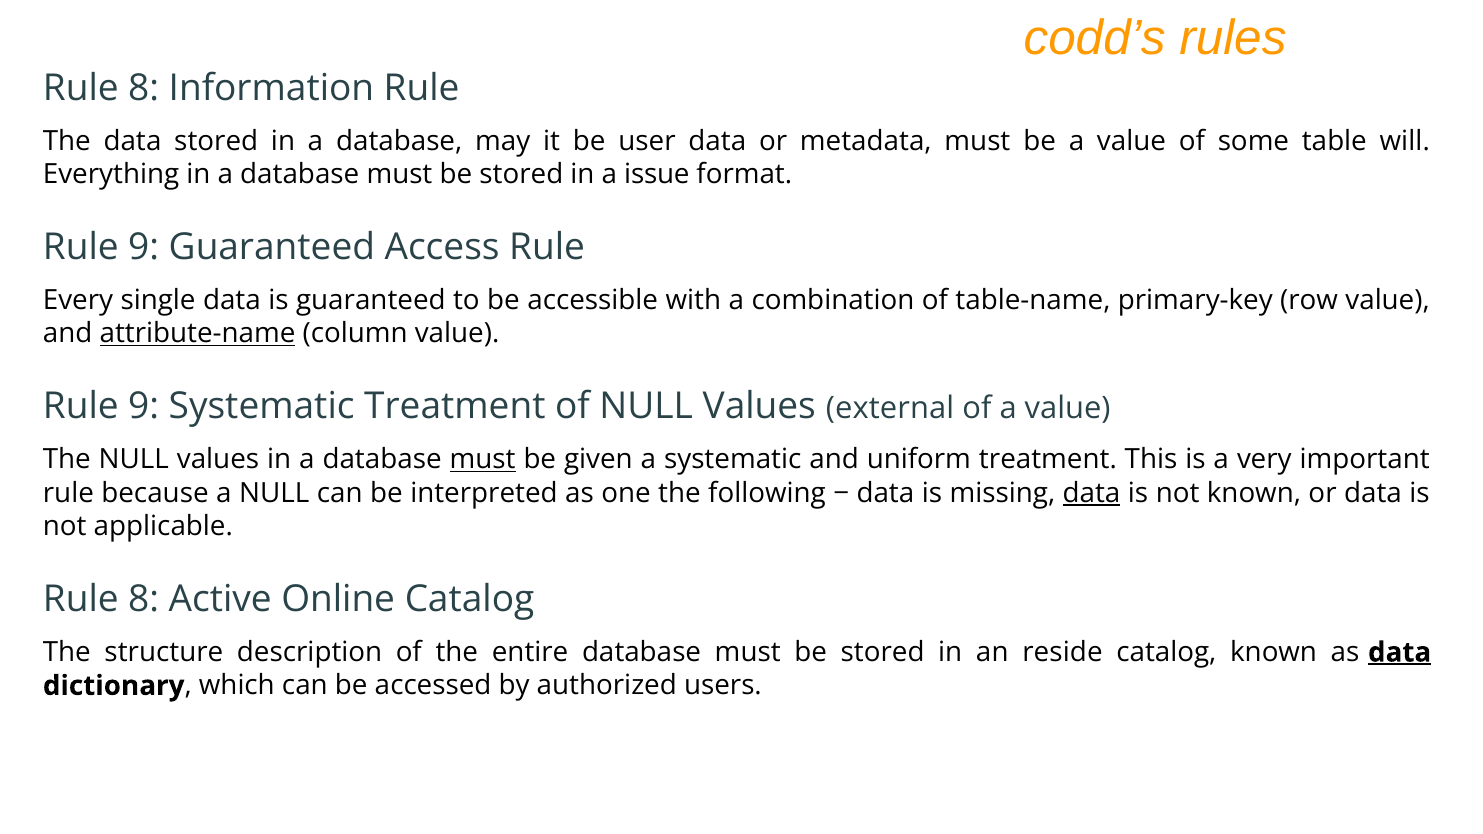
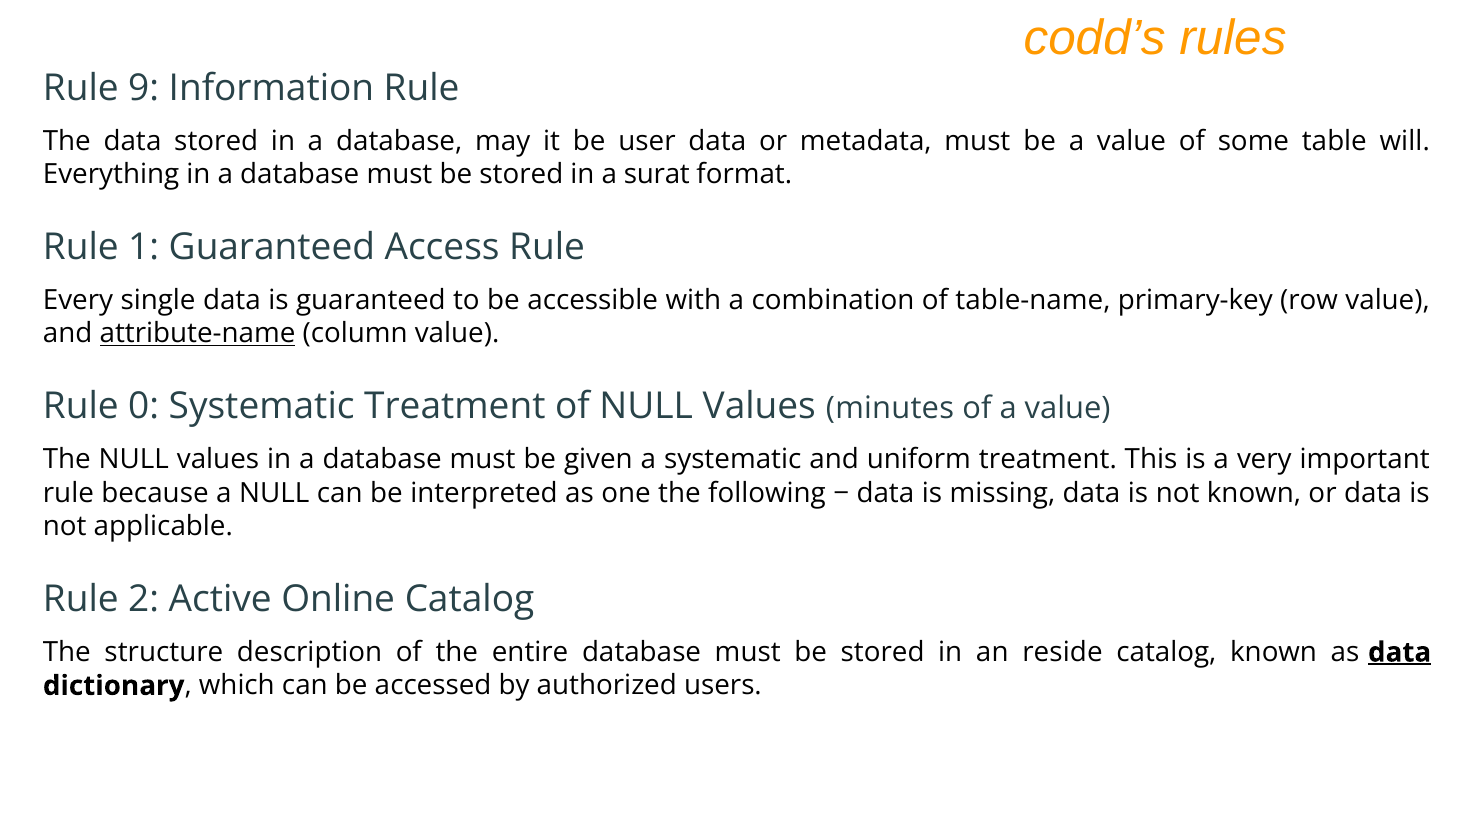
8: 8 -> 9 (144, 88)
issue: issue -> surat (657, 174)
9: 9 -> 1 (144, 247)
9: 9 -> 0 (144, 407)
external: external -> minutes (890, 409)
must underline: present -> none (483, 460)
data underline: present -> none (1092, 493)
8: 8 -> 2 (144, 599)
